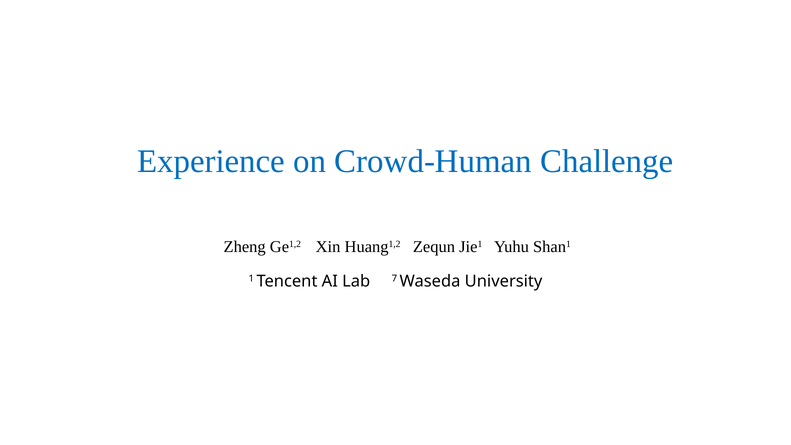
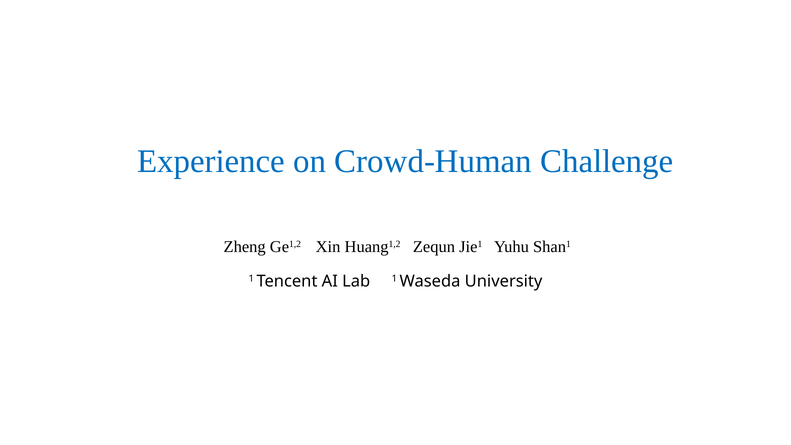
Lab 7: 7 -> 1 (394, 279)
